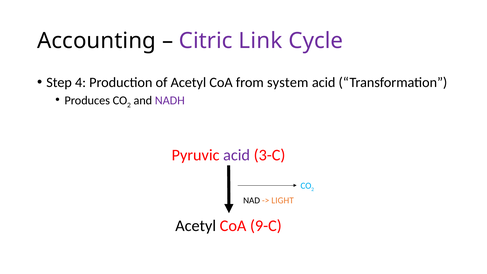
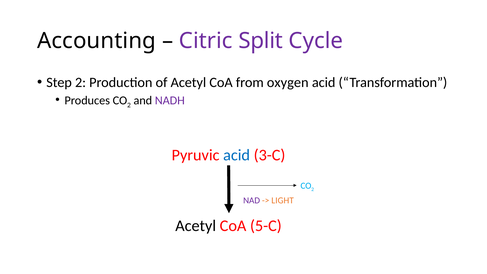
Link: Link -> Split (261, 41)
Step 4: 4 -> 2 (81, 82)
system: system -> oxygen (288, 82)
acid colour: purple -> blue (237, 155)
NAD colour: black -> purple (252, 200)
9-C: 9-C -> 5-C (266, 226)
